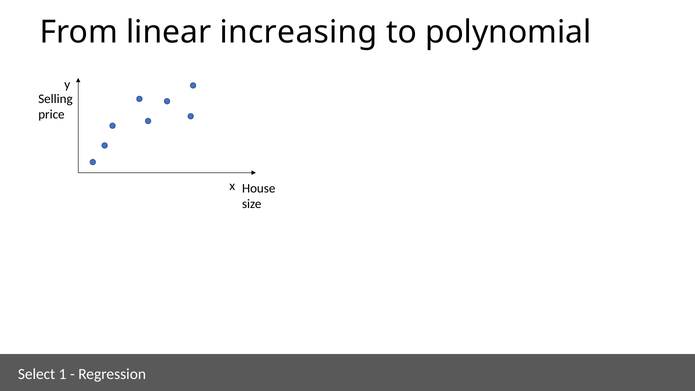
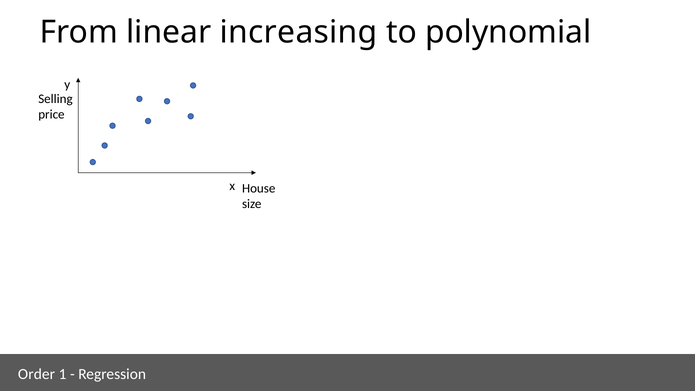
Select: Select -> Order (37, 374)
